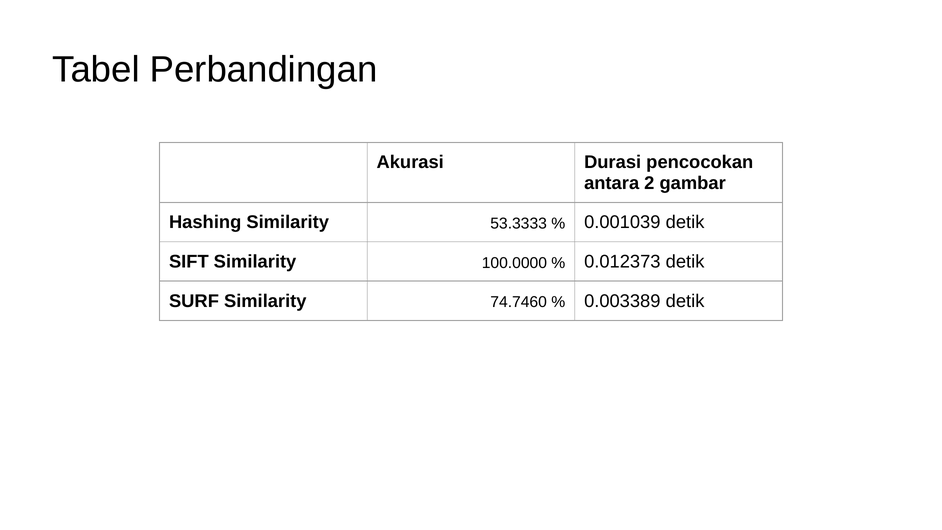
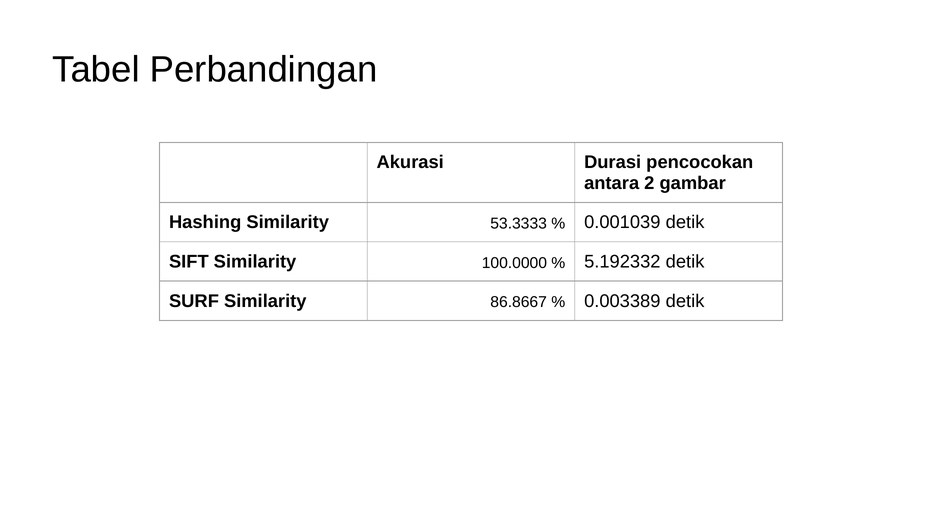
0.012373: 0.012373 -> 5.192332 (622, 262)
74.7460: 74.7460 -> 86.8667 (519, 302)
